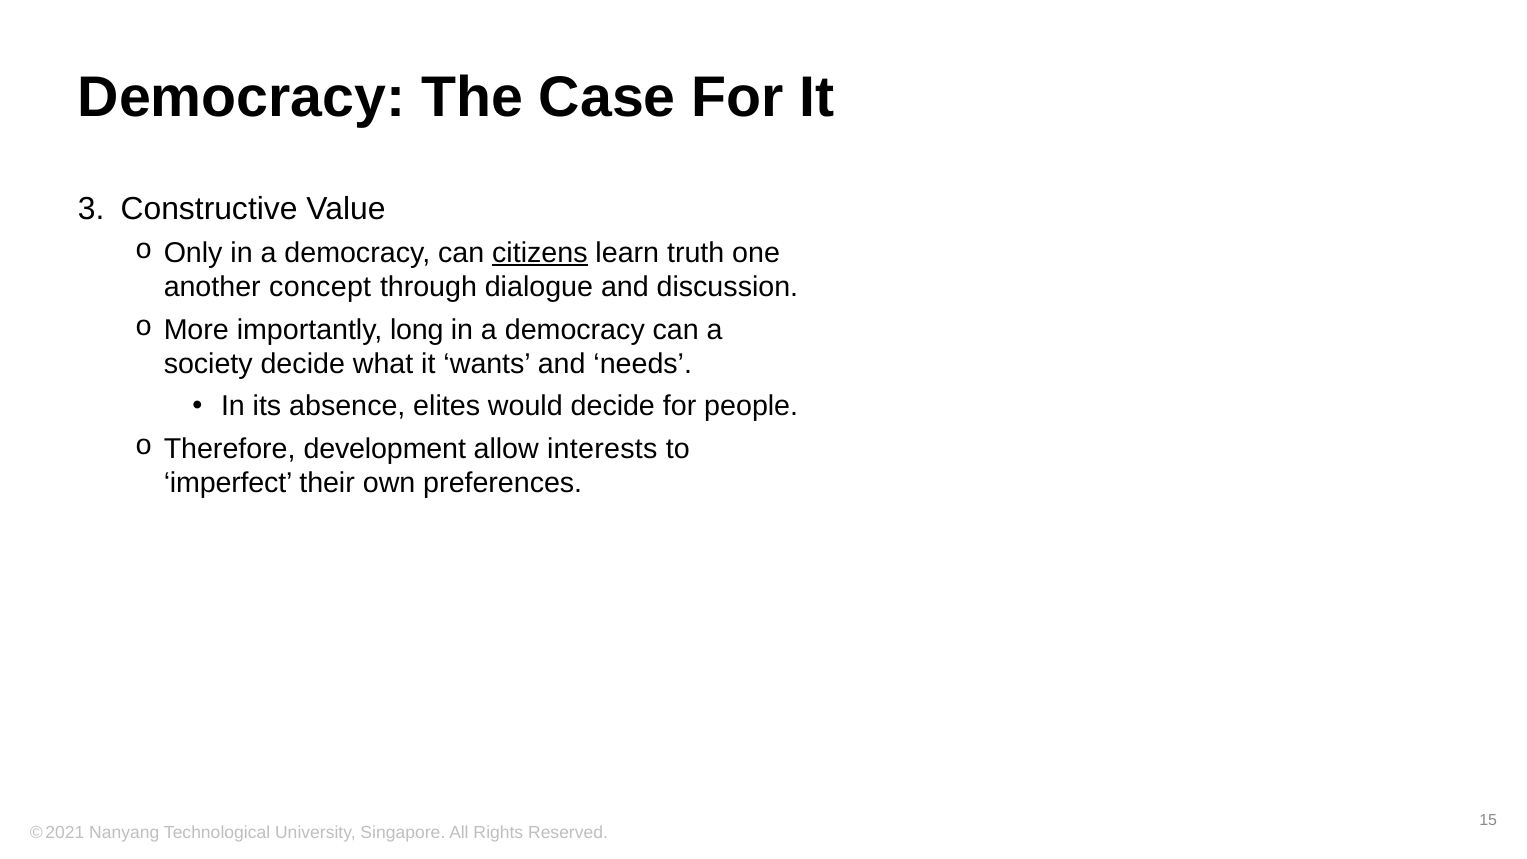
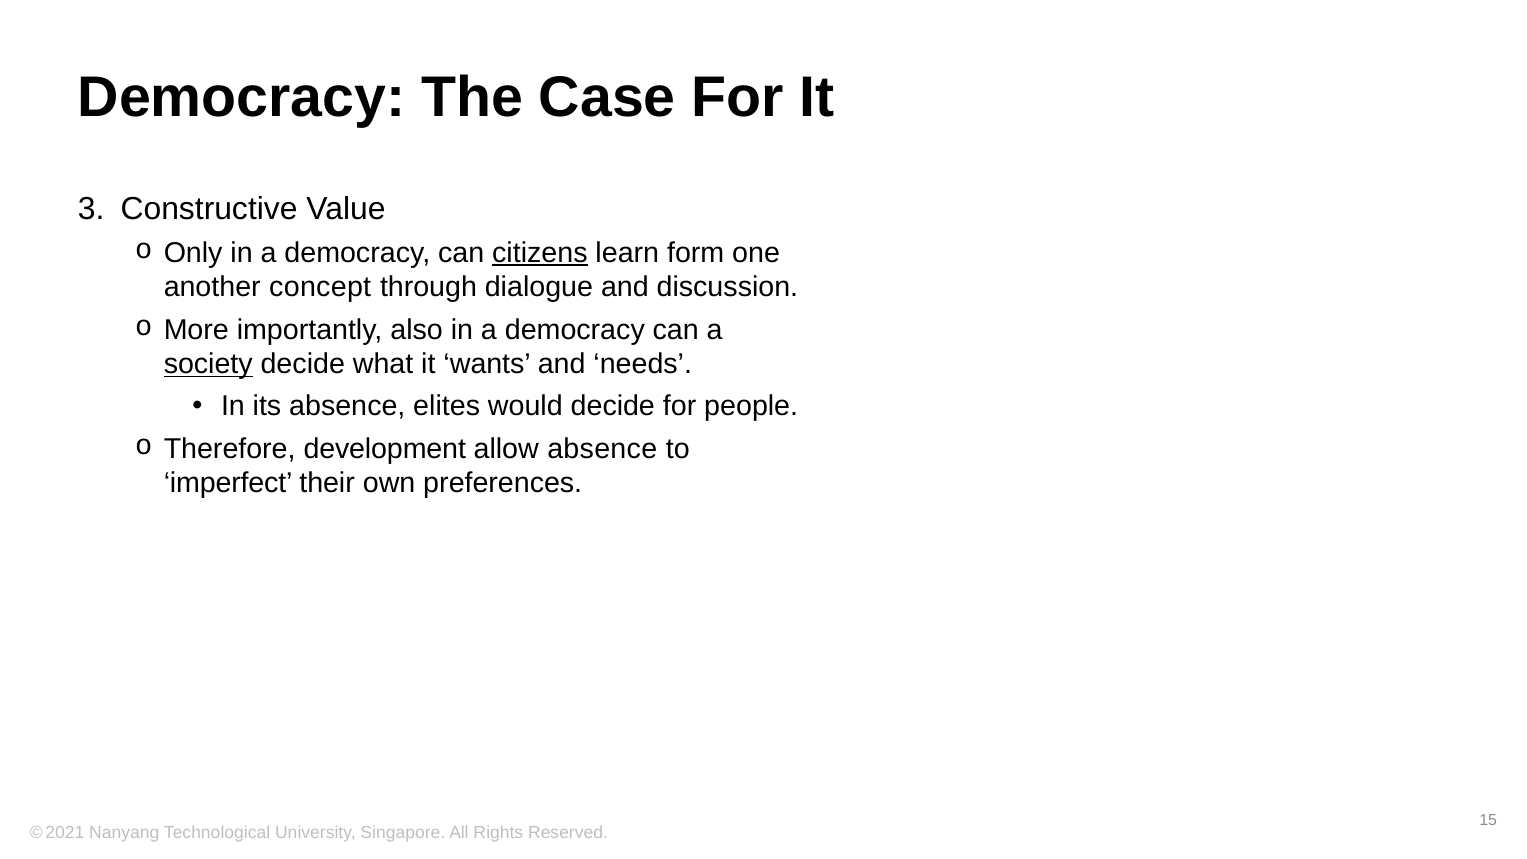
truth: truth -> form (696, 253)
long: long -> also (417, 330)
society underline: none -> present (208, 364)
allow interests: interests -> absence (602, 449)
